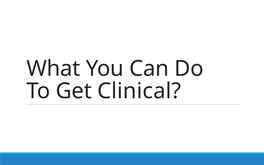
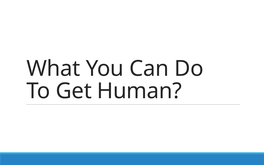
Clinical: Clinical -> Human (139, 91)
